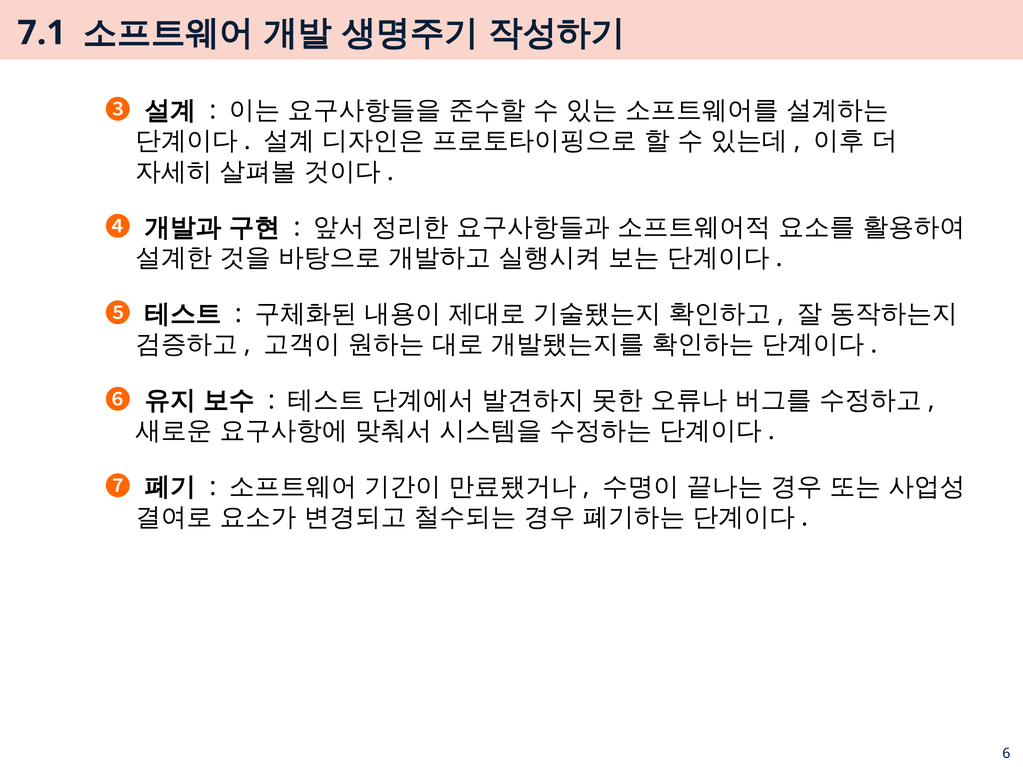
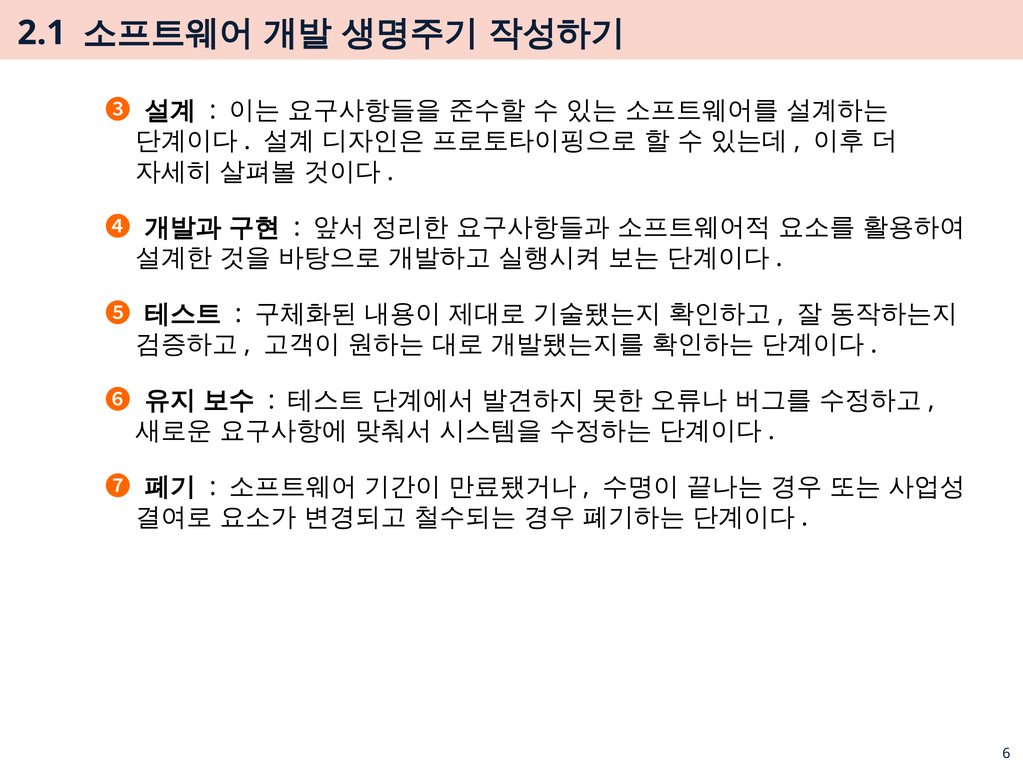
7.1: 7.1 -> 2.1 (42, 33)
